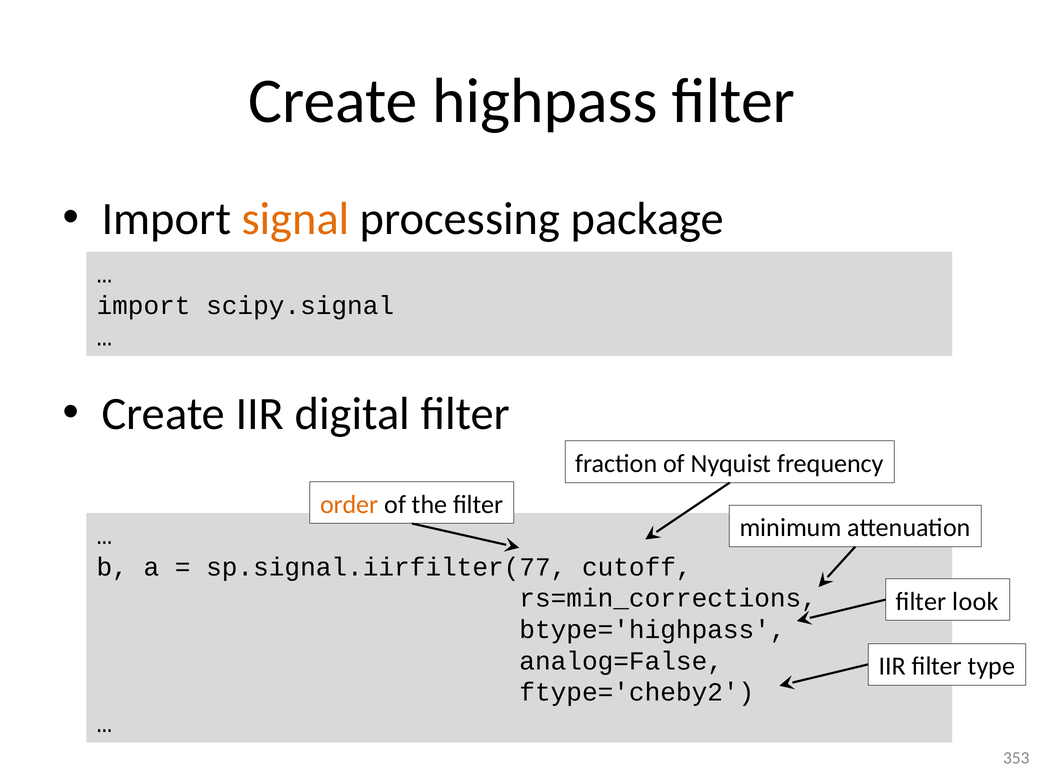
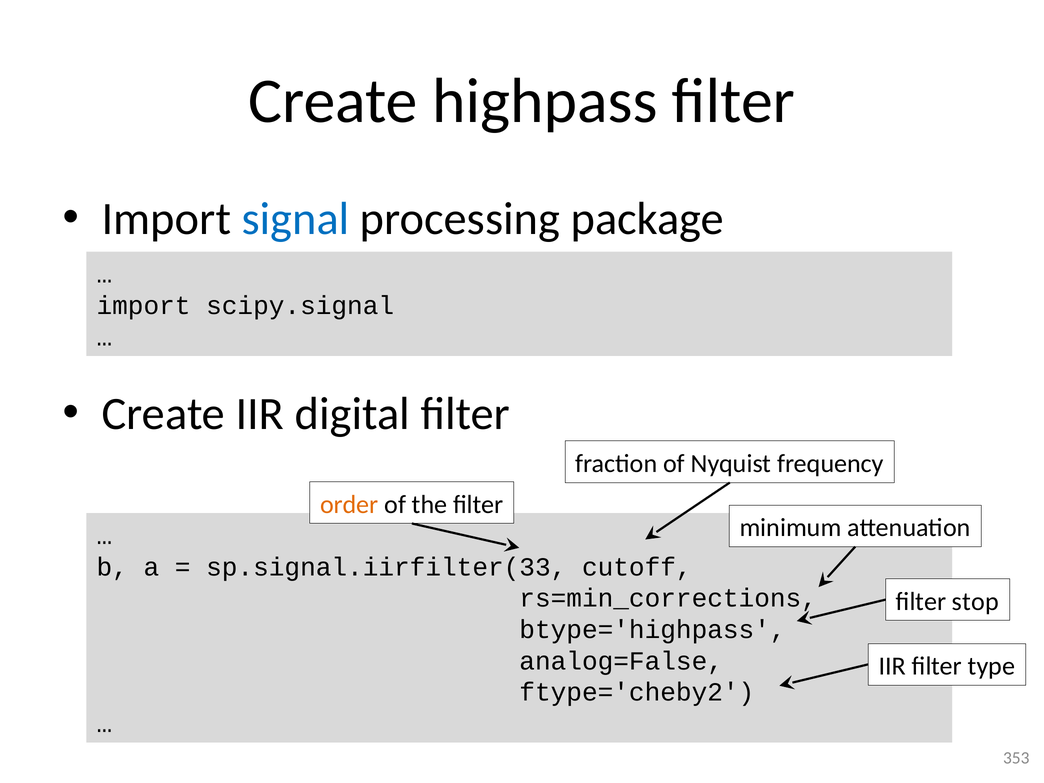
signal colour: orange -> blue (296, 219)
sp.signal.iirfilter(77: sp.signal.iirfilter(77 -> sp.signal.iirfilter(33 (386, 567)
look: look -> stop (975, 601)
